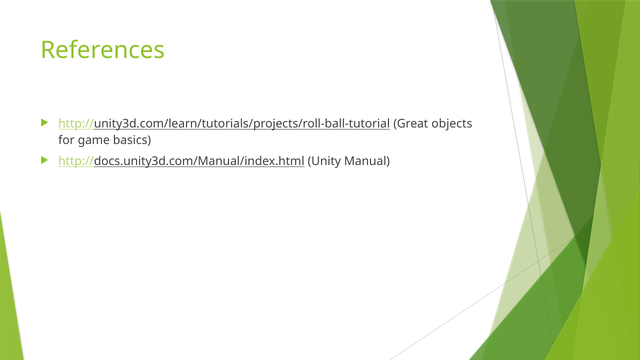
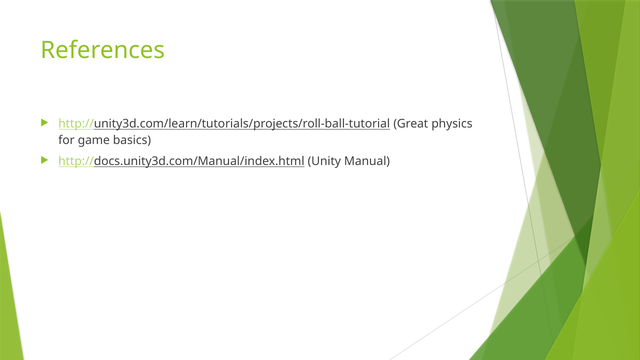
objects: objects -> physics (452, 124)
